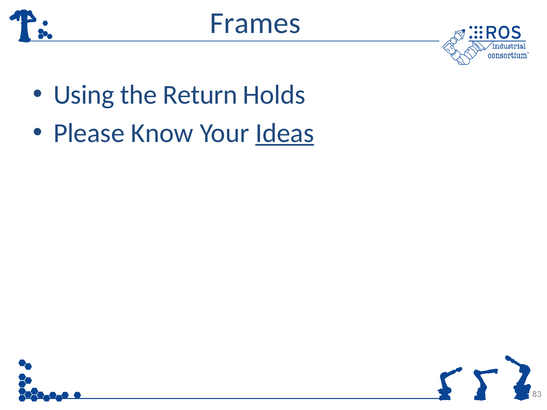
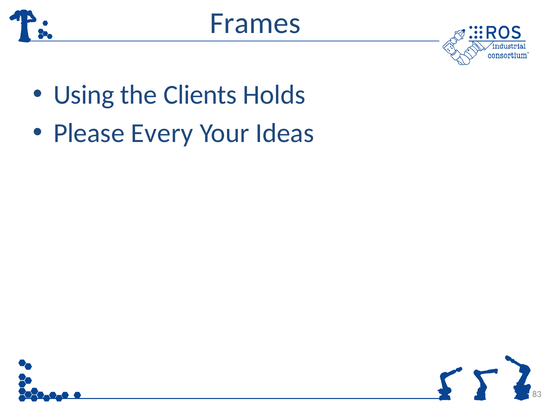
Return: Return -> Clients (200, 95)
Know: Know -> Every (162, 133)
Ideas underline: present -> none (285, 133)
